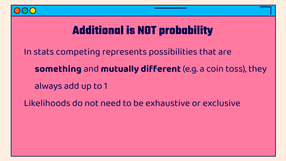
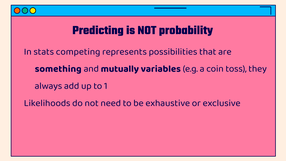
Additional: Additional -> Predicting (98, 30)
different: different -> variables (161, 69)
